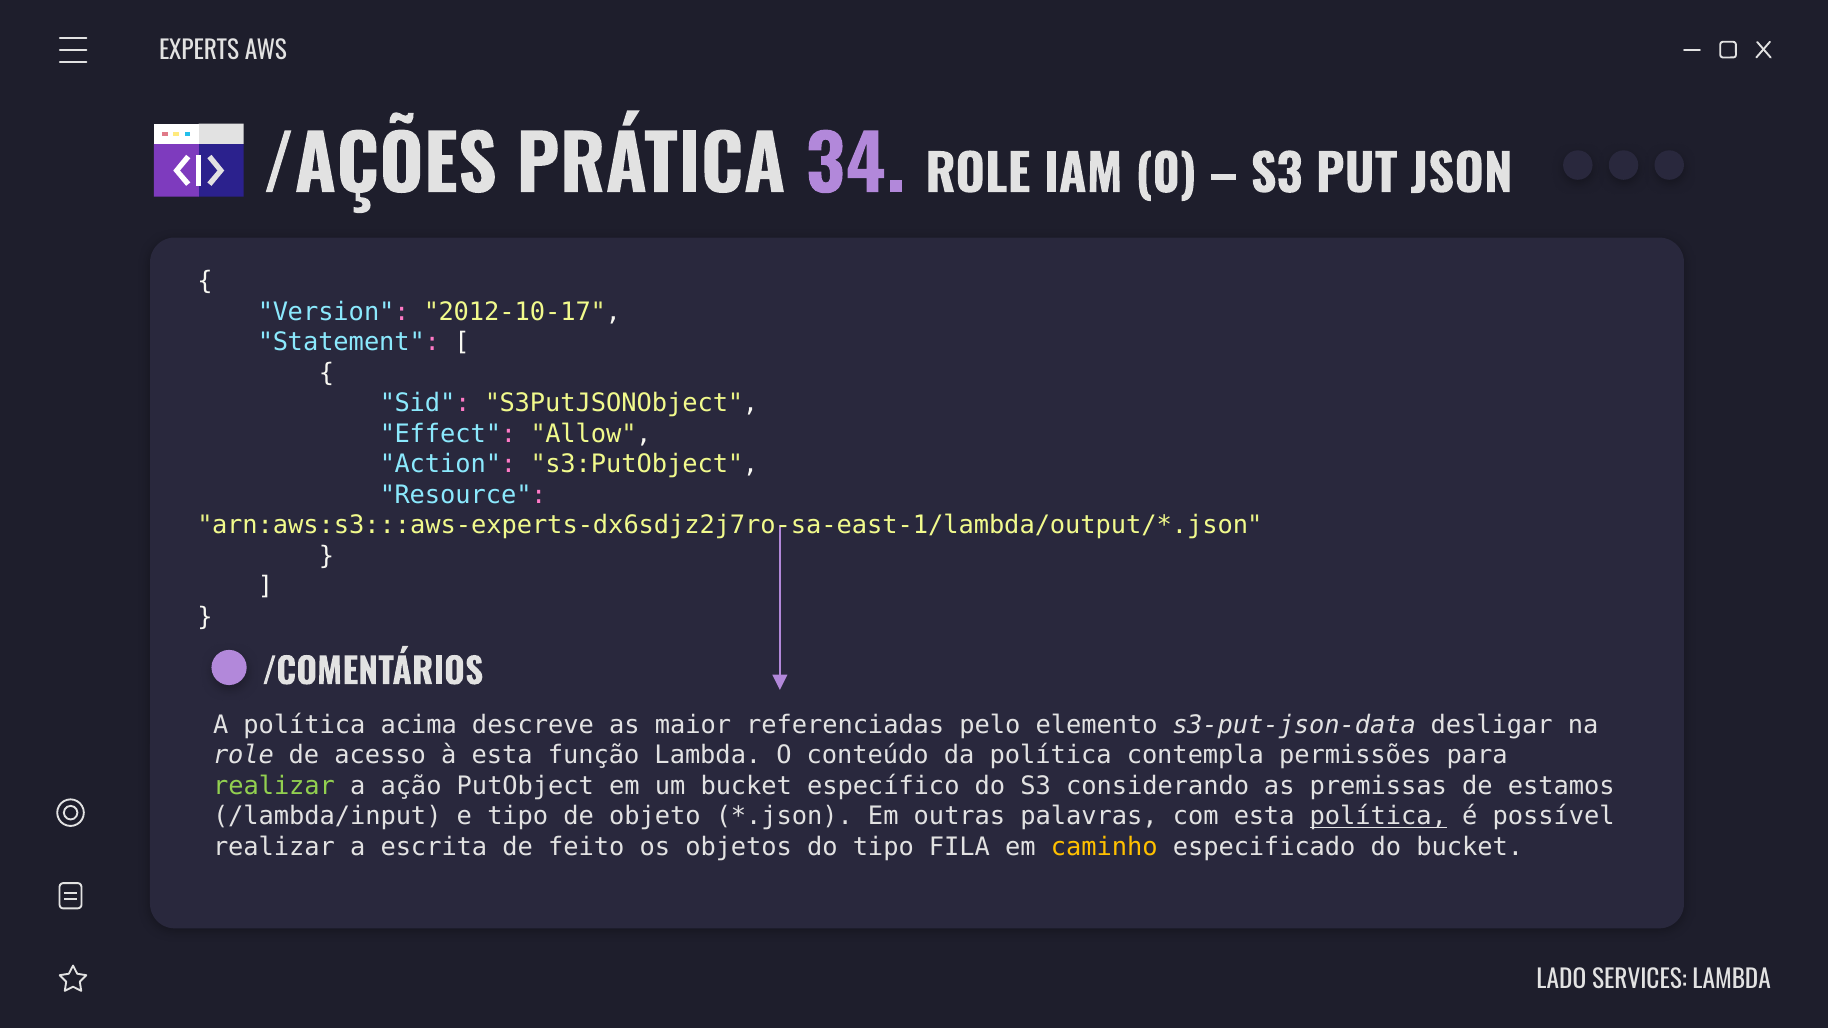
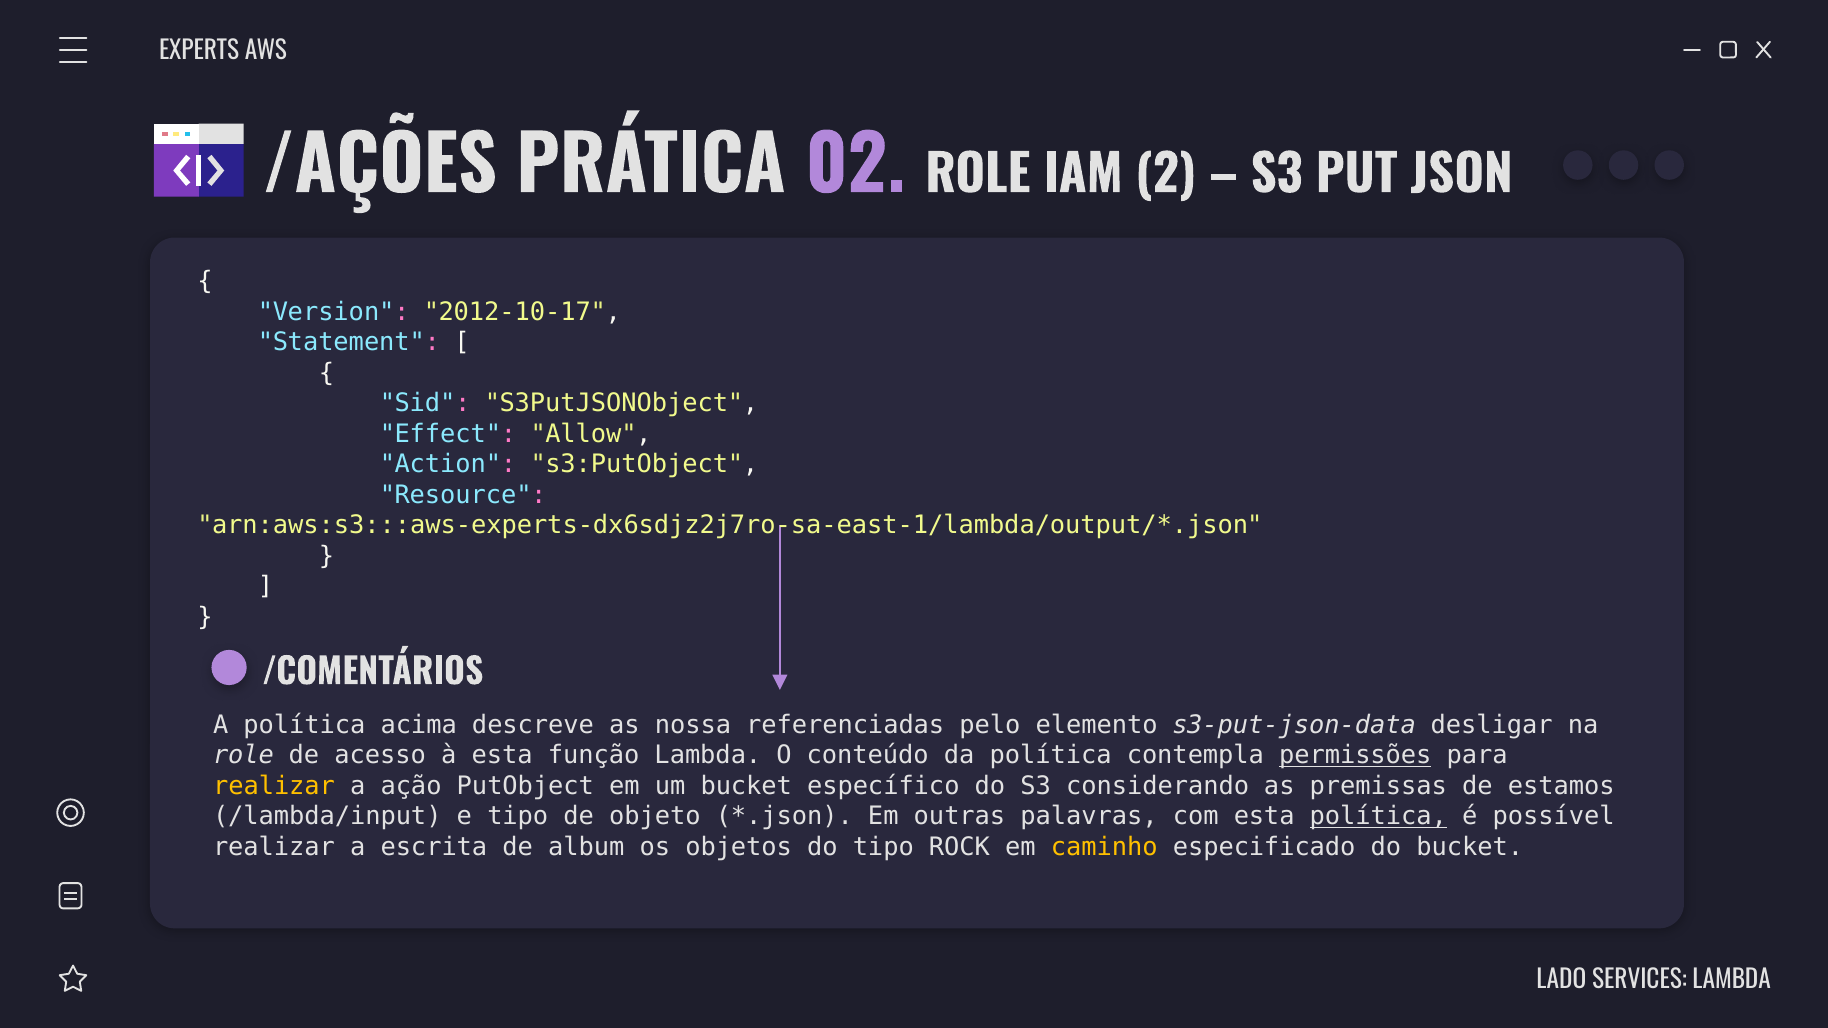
34: 34 -> 02 (856, 167)
0: 0 -> 2 (1166, 175)
maior: maior -> nossa (693, 725)
permissões underline: none -> present (1355, 756)
realizar colour: light green -> yellow (274, 786)
feito: feito -> album (586, 847)
FILA: FILA -> ROCK (960, 847)
